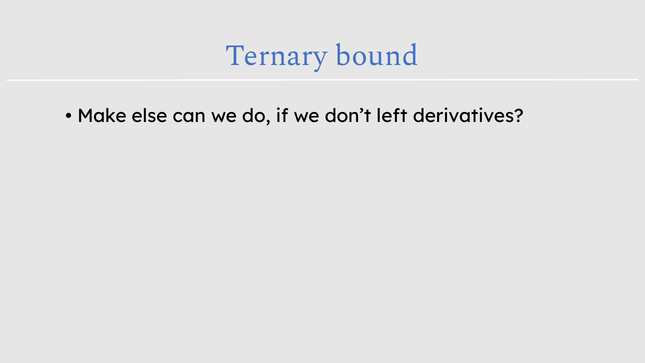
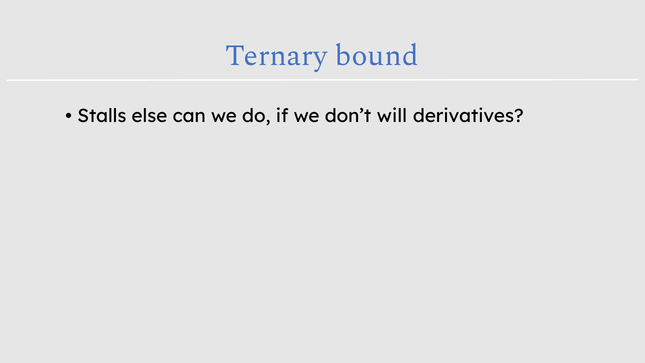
Make: Make -> Stalls (102, 116)
left: left -> will (392, 116)
